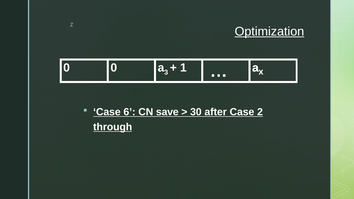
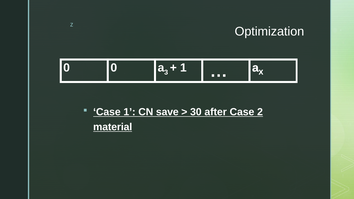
Optimization underline: present -> none (269, 31)
Case 6: 6 -> 1 (130, 112)
through: through -> material (113, 127)
